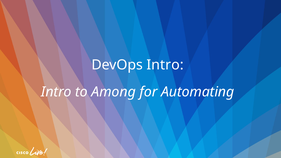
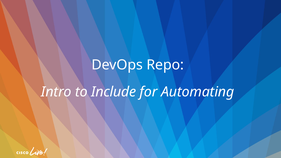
DevOps Intro: Intro -> Repo (165, 65)
Among: Among -> Include (114, 92)
